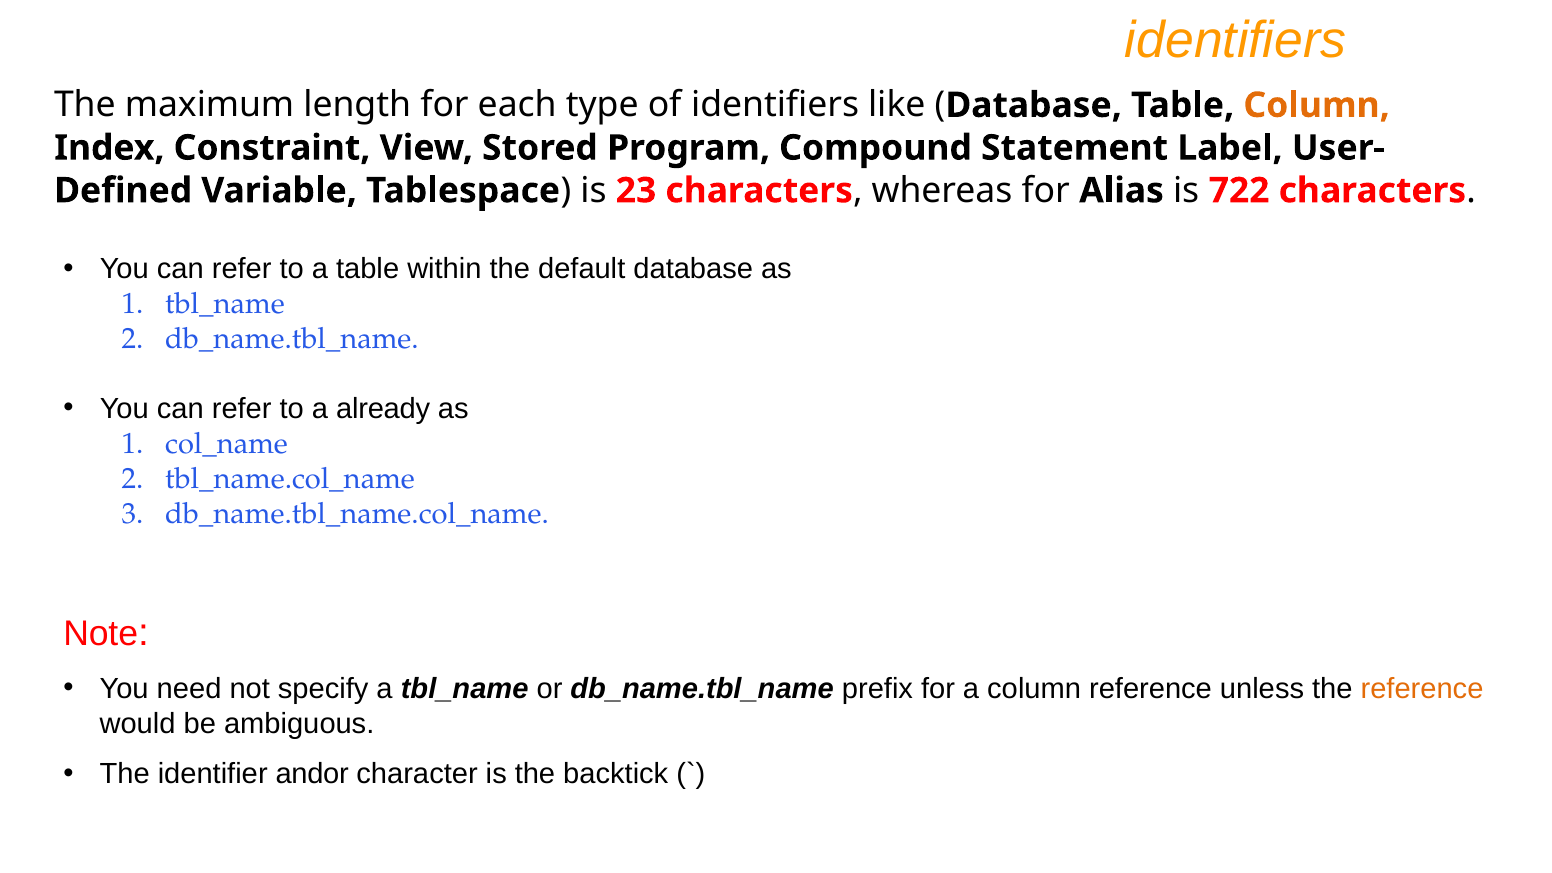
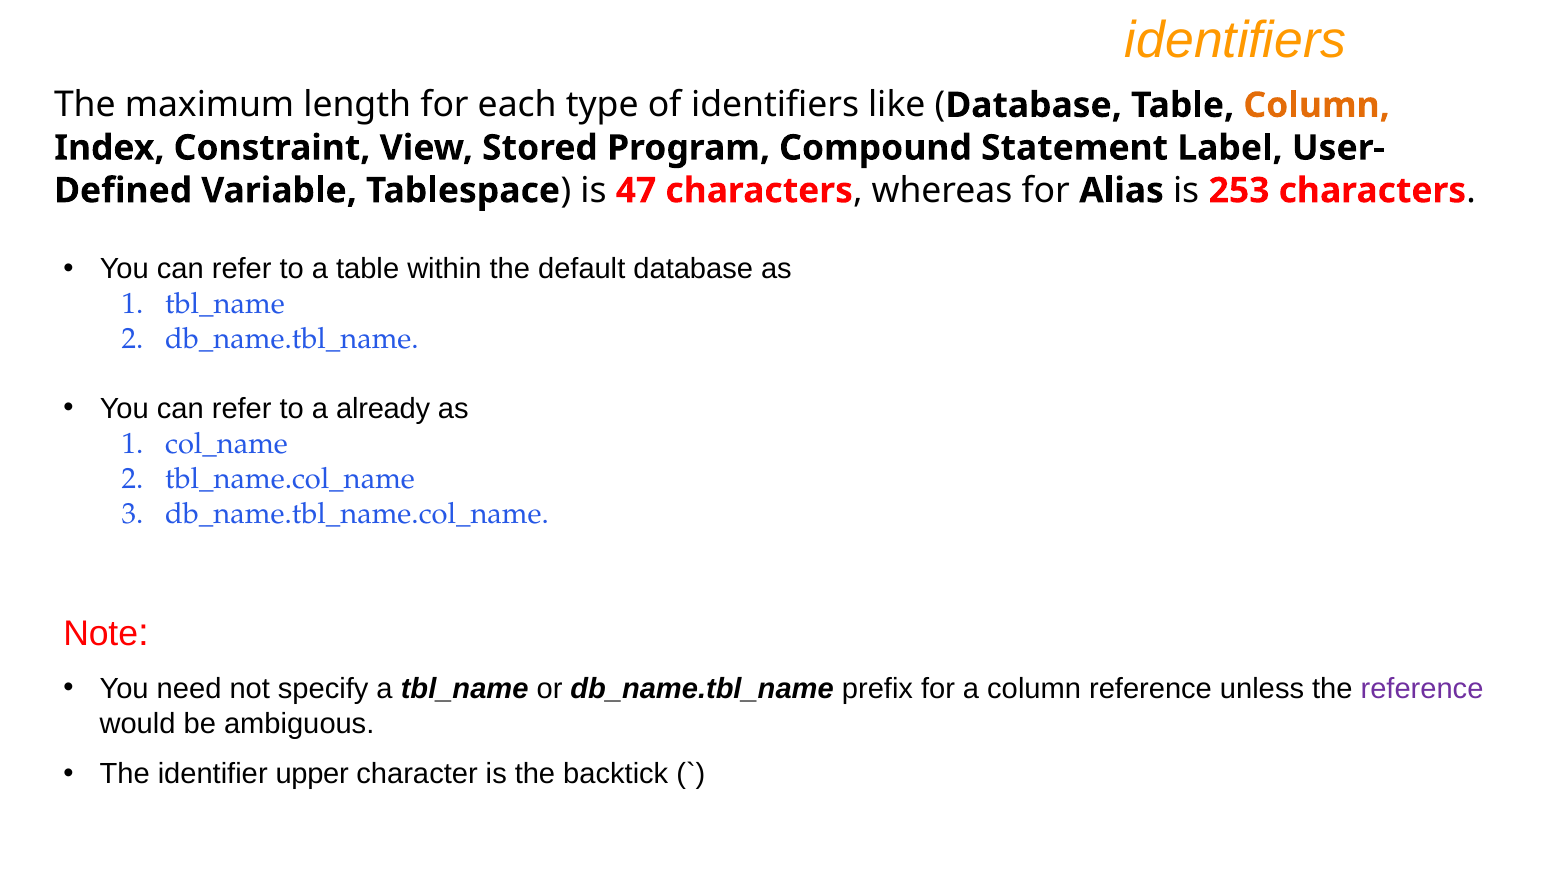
23: 23 -> 47 (636, 191)
722: 722 -> 253 (1239, 191)
reference colour: orange -> purple (1422, 689)
andor: andor -> upper (312, 774)
